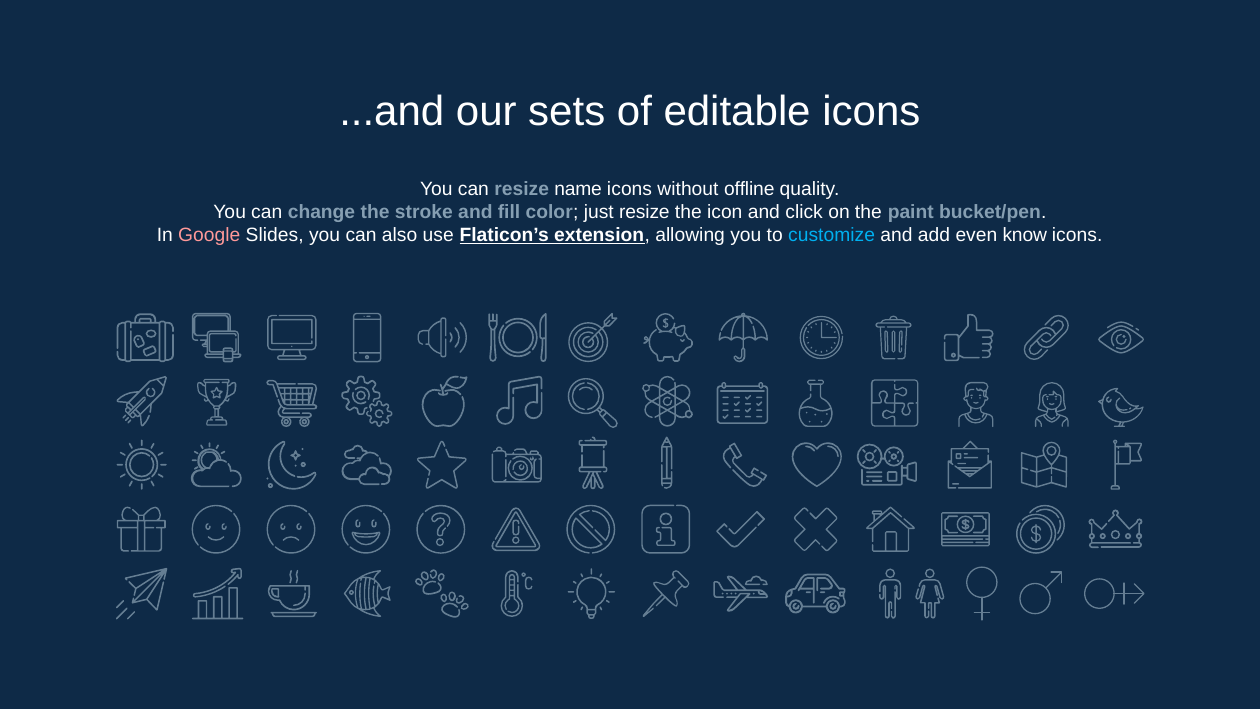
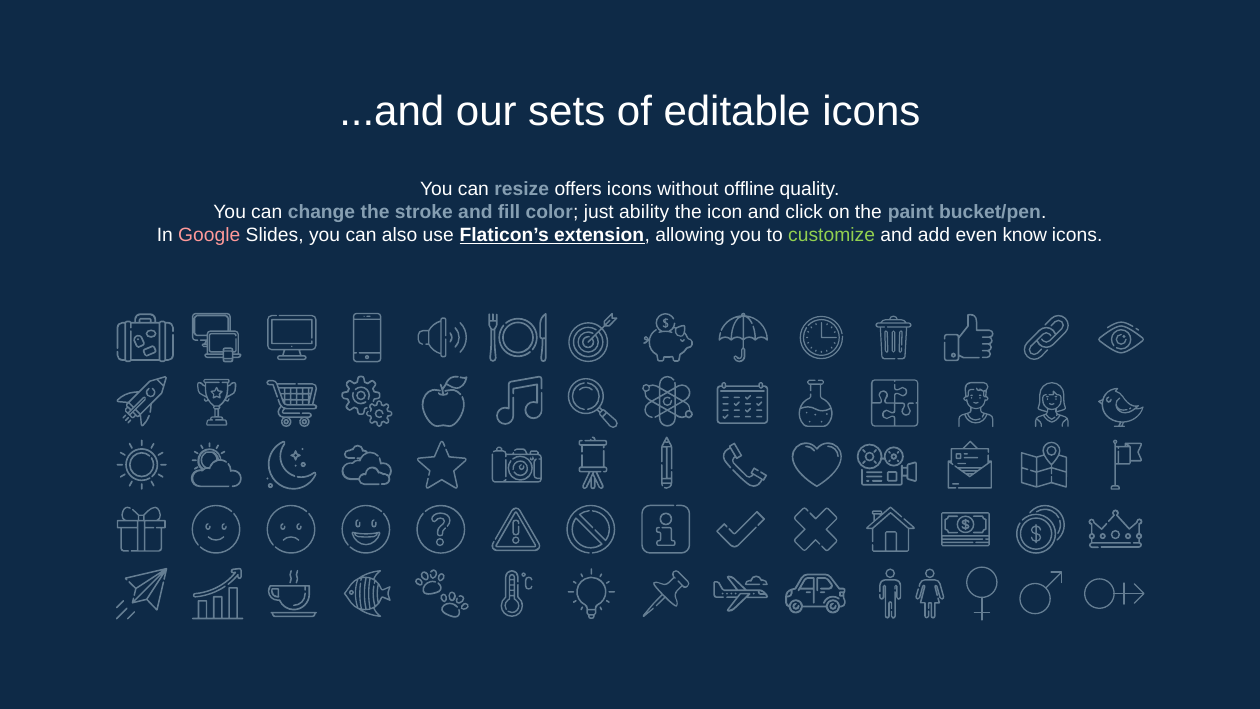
name: name -> offers (578, 189)
just resize: resize -> ability (644, 212)
customize colour: light blue -> light green (832, 235)
